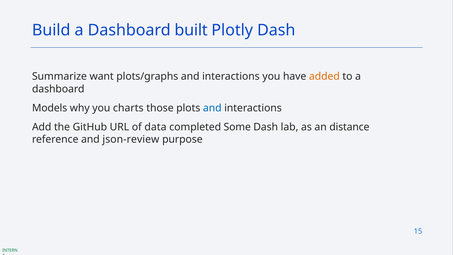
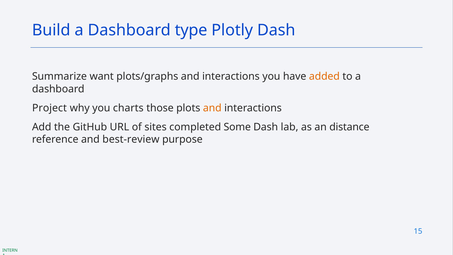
built: built -> type (191, 30)
Models: Models -> Project (50, 108)
and colour: blue -> orange (212, 108)
data: data -> sites (156, 127)
json-review: json-review -> best-review (131, 139)
